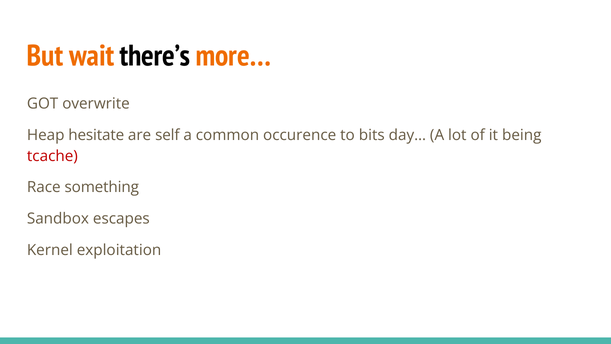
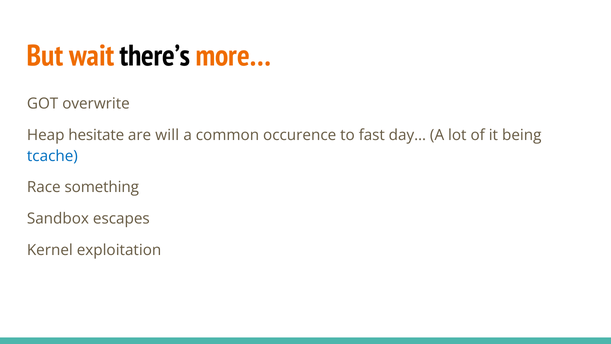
self: self -> will (167, 135)
bits: bits -> fast (372, 135)
tcache colour: red -> blue (52, 156)
